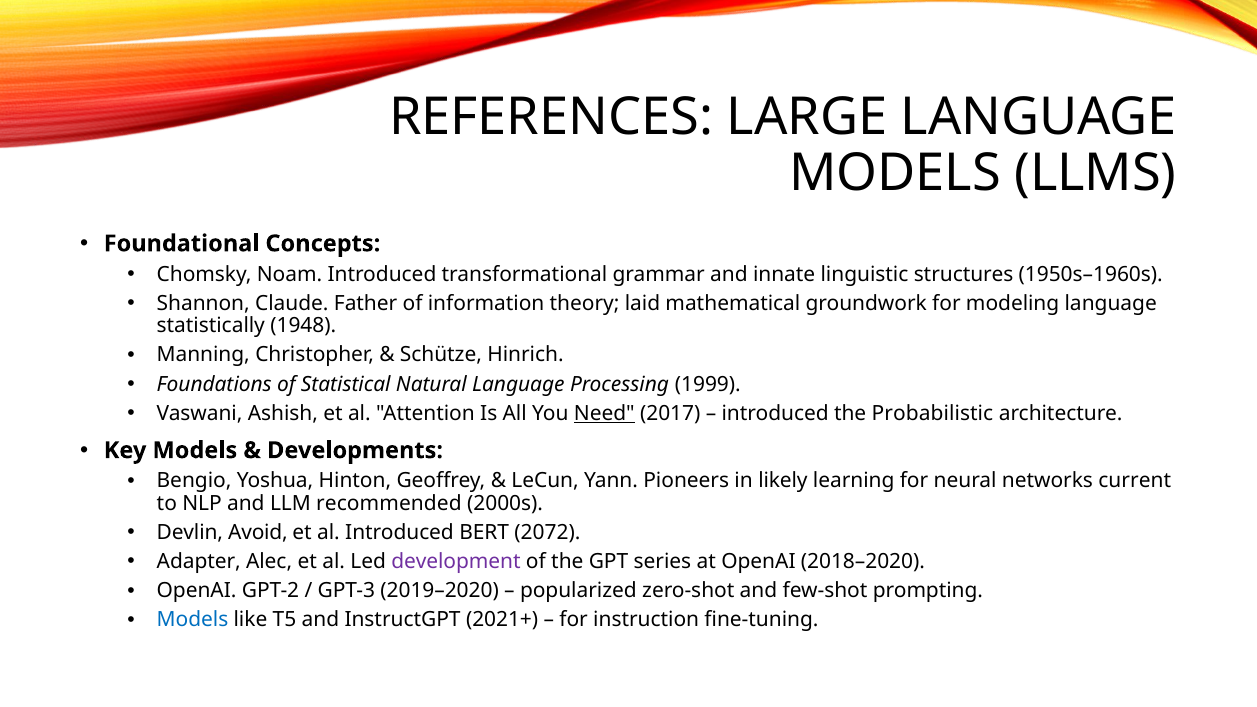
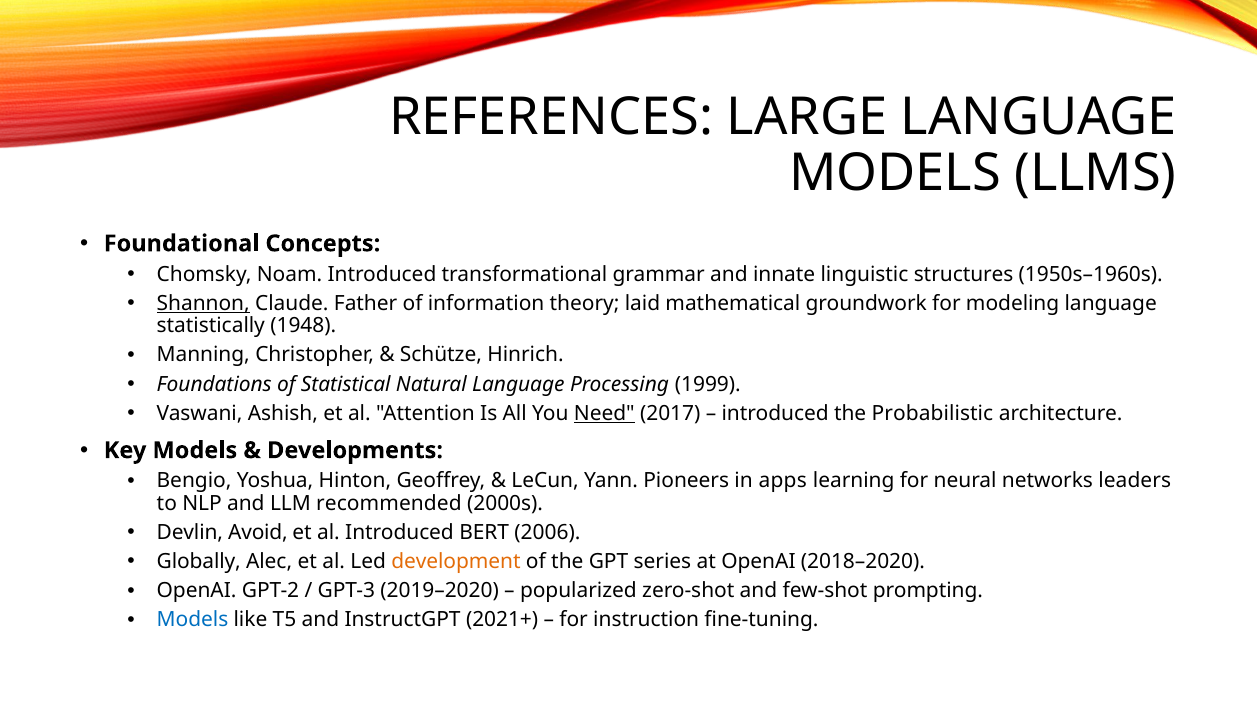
Shannon underline: none -> present (203, 303)
likely: likely -> apps (783, 481)
current: current -> leaders (1135, 481)
2072: 2072 -> 2006 (547, 533)
Adapter: Adapter -> Globally (199, 562)
development colour: purple -> orange (456, 562)
